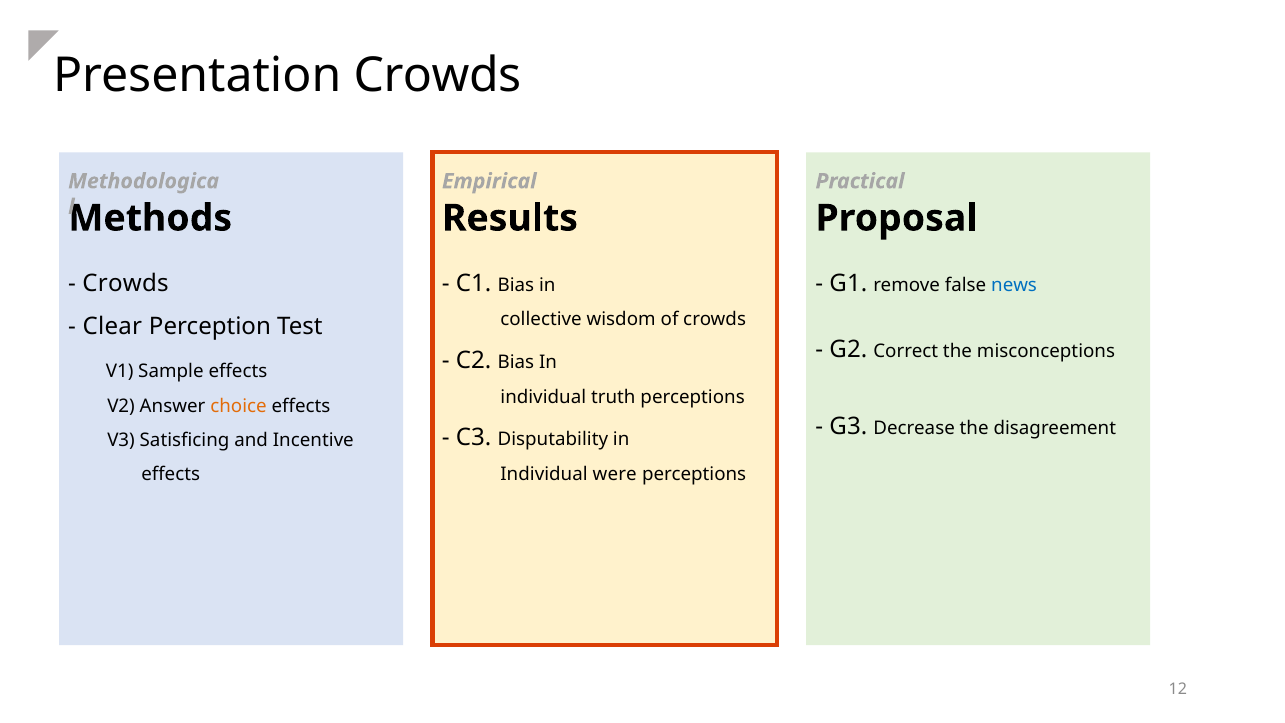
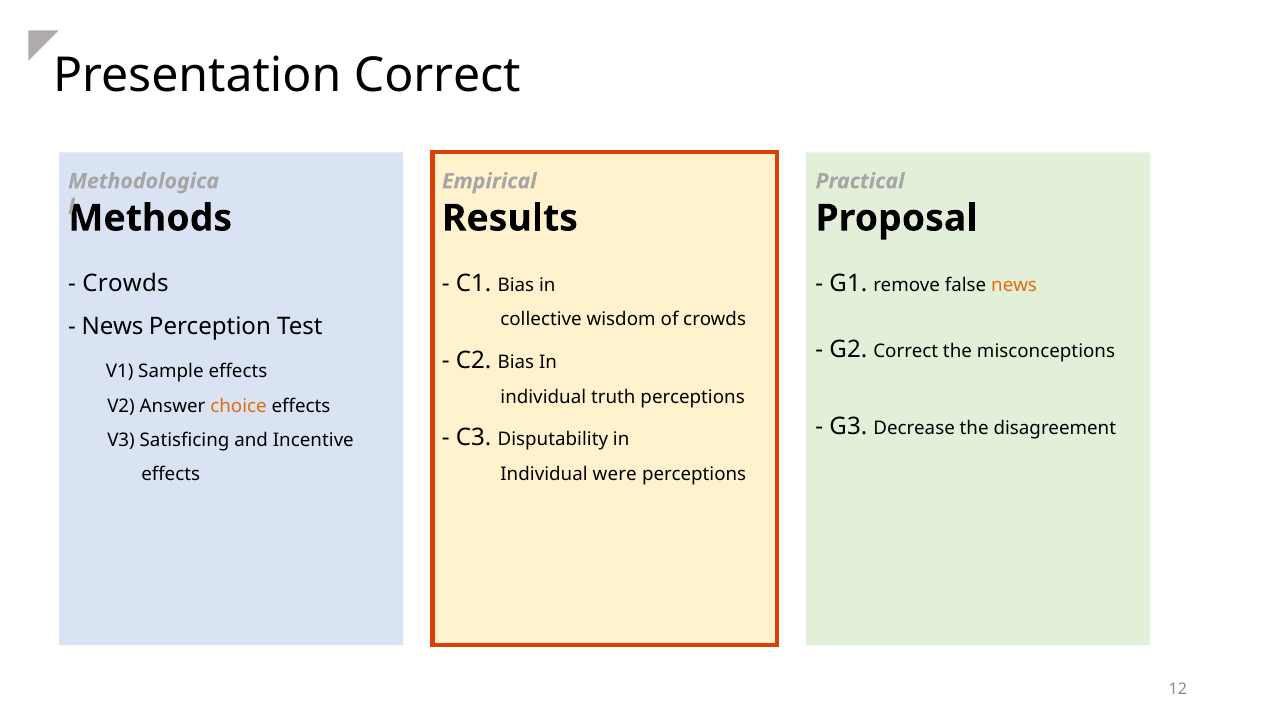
Presentation Crowds: Crowds -> Correct (437, 76)
news colour: blue -> orange (1014, 285)
Clear: Clear -> News (113, 327)
